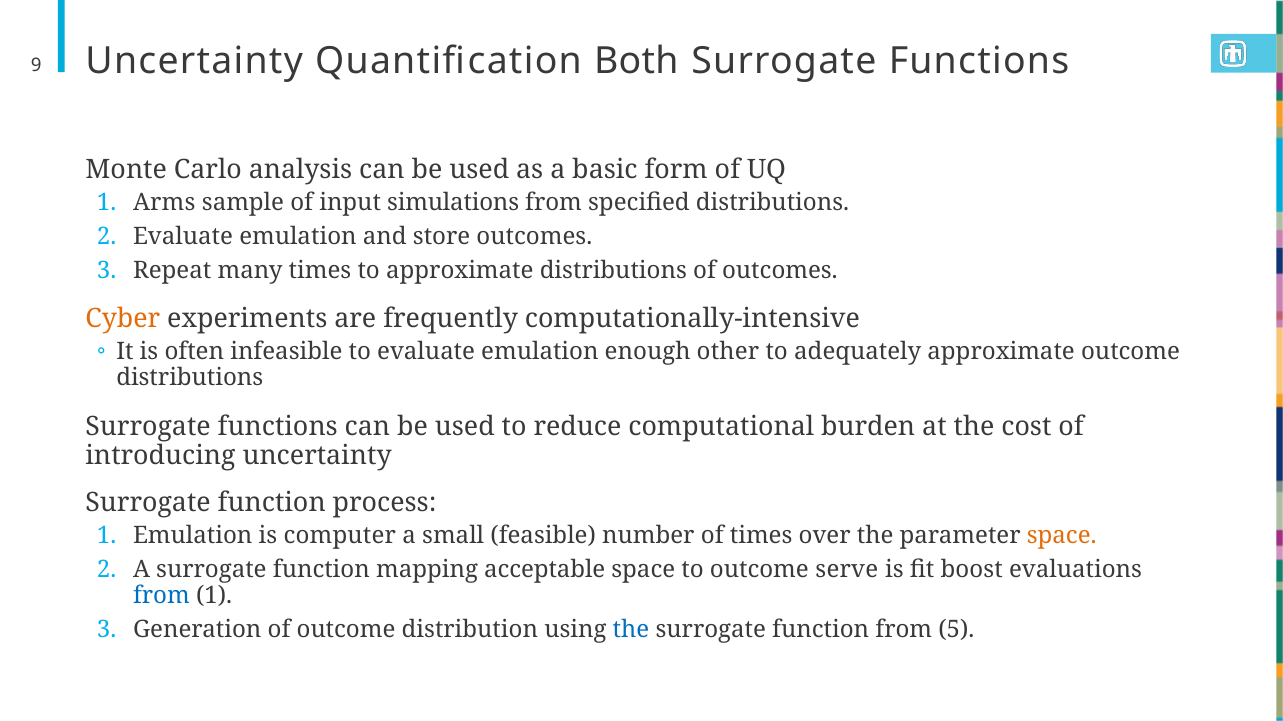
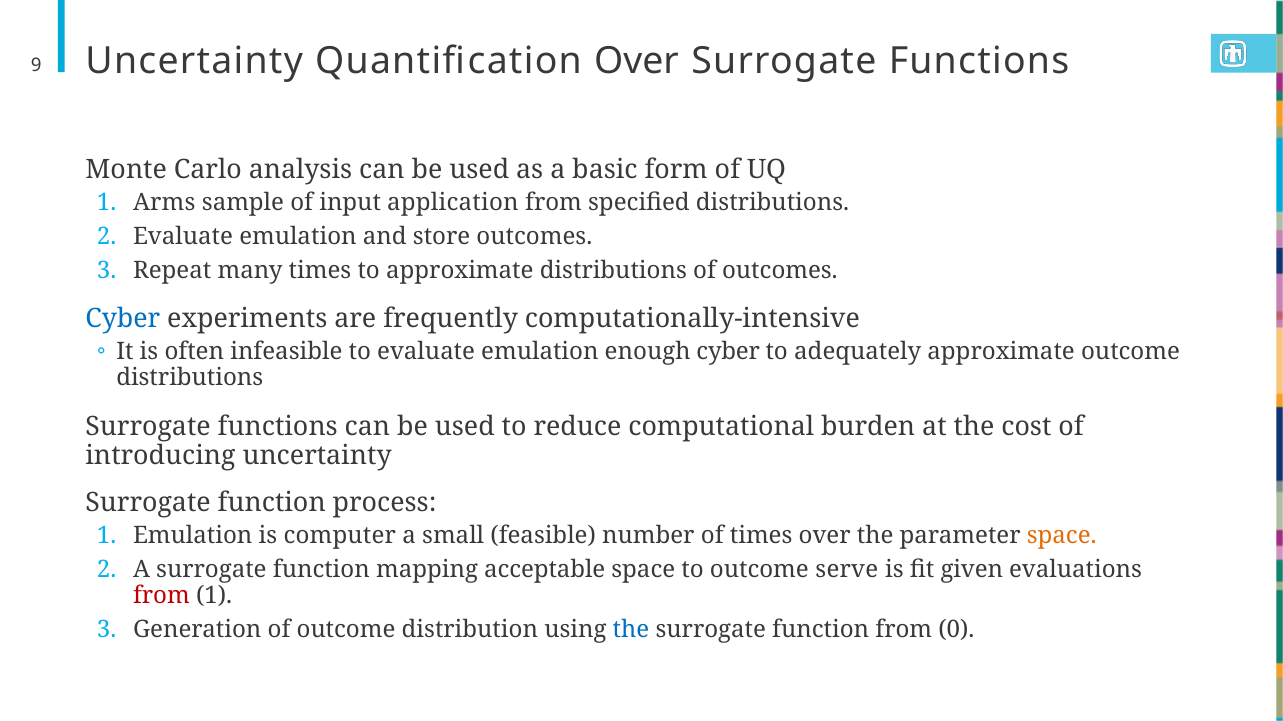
Quantification Both: Both -> Over (636, 61)
simulations: simulations -> application (453, 202)
Cyber colour: orange -> blue (123, 319)
enough other: other -> cyber (728, 352)
boost: boost -> given (972, 570)
from colour: blue -> red (161, 596)
5: 5 -> 0 (956, 630)
